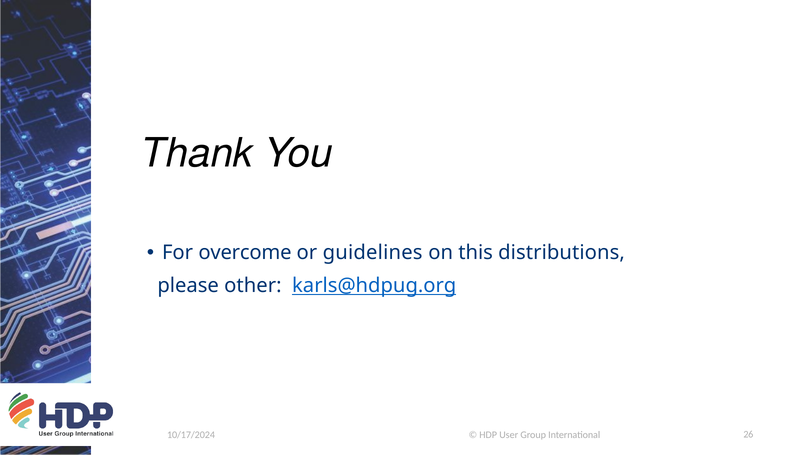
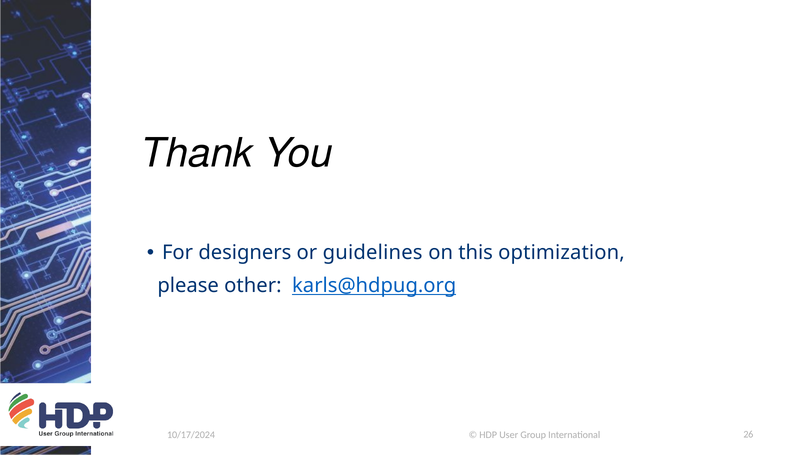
overcome: overcome -> designers (245, 253)
distributions: distributions -> optimization (562, 253)
